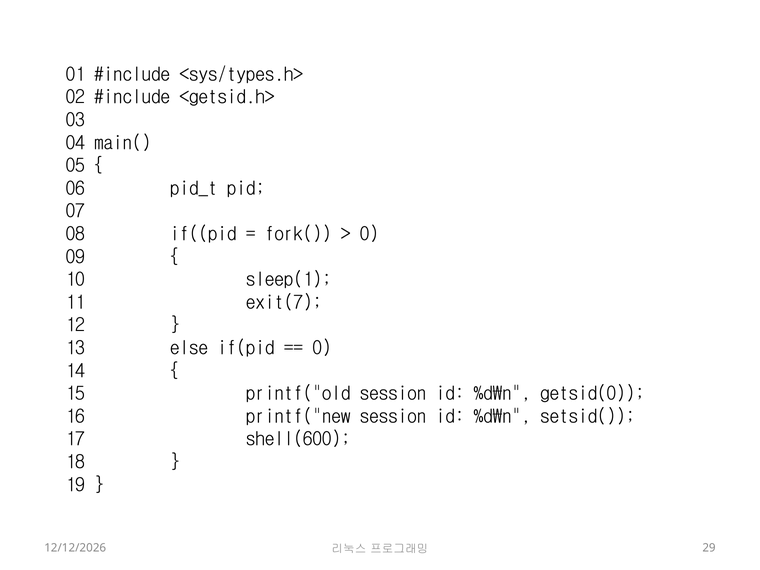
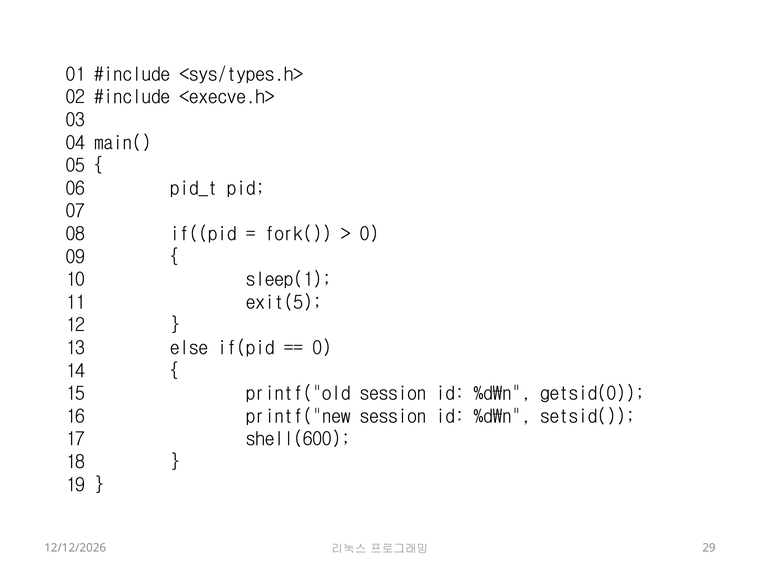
<getsid.h>: <getsid.h> -> <execve.h> (227, 97)
exit(7: exit(7 -> exit(5 (284, 302)
